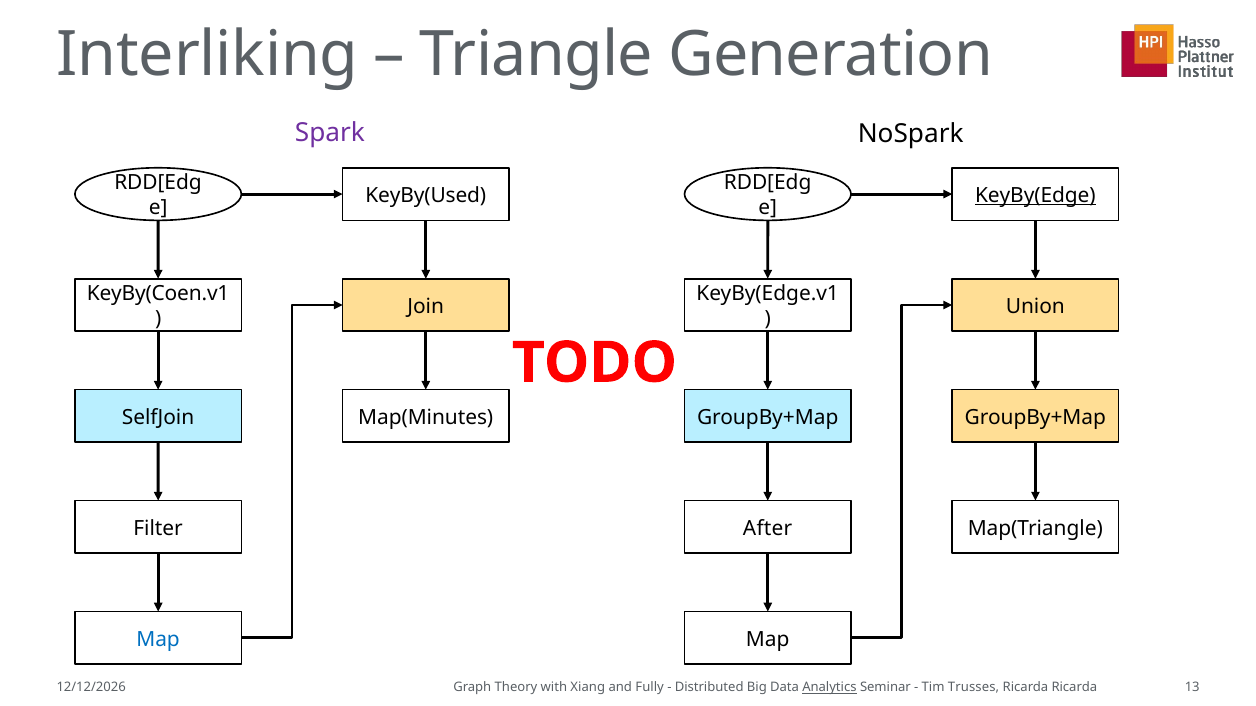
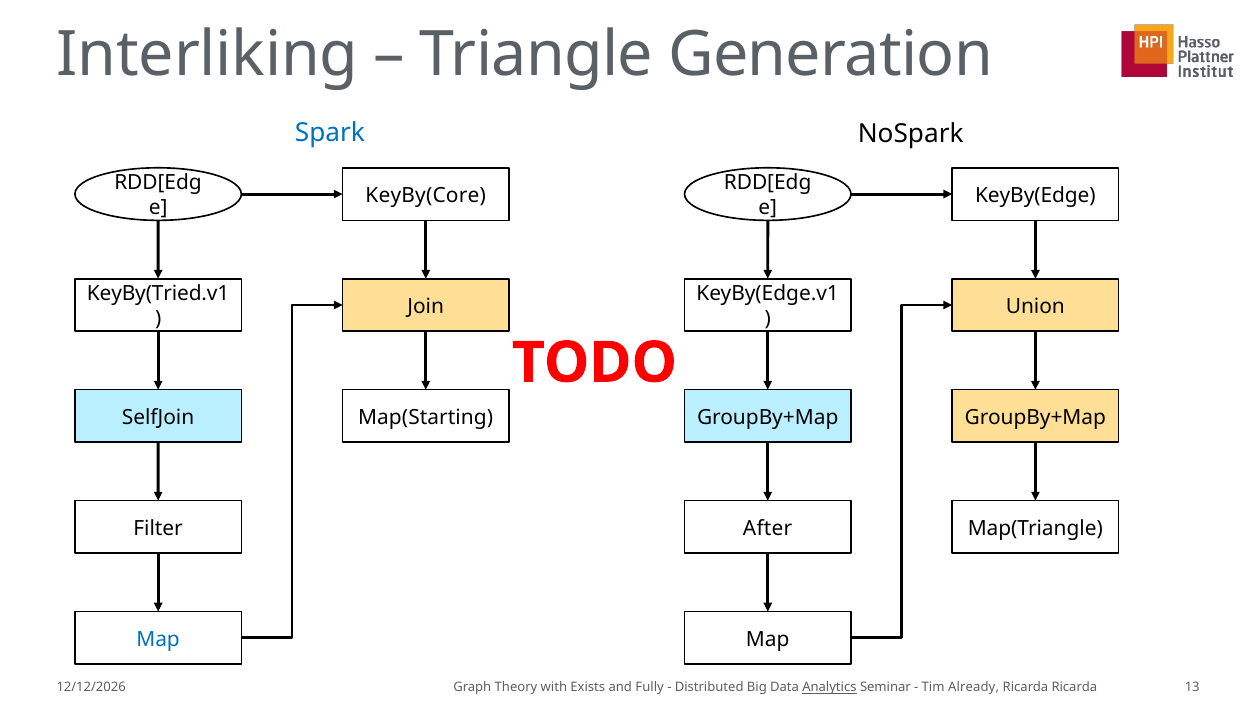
Spark colour: purple -> blue (330, 133)
KeyBy(Used: KeyBy(Used -> KeyBy(Core (426, 196)
KeyBy(Edge underline: present -> none (1035, 196)
KeyBy(Coen.v1: KeyBy(Coen.v1 -> KeyBy(Tried.v1 (158, 294)
Map(Minutes: Map(Minutes -> Map(Starting (426, 418)
Xiang: Xiang -> Exists (588, 688)
Trusses: Trusses -> Already (974, 688)
